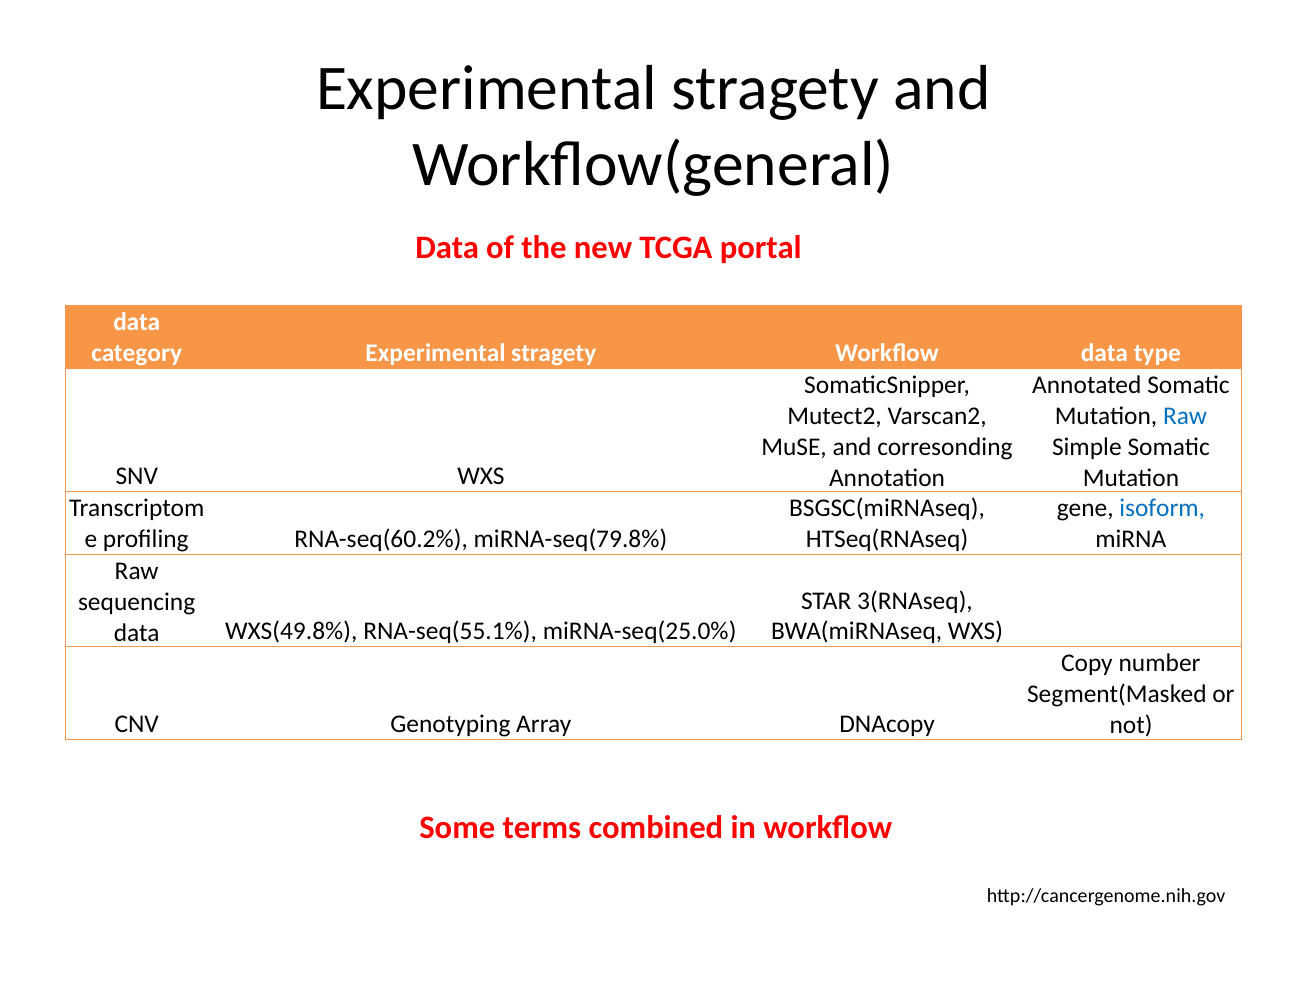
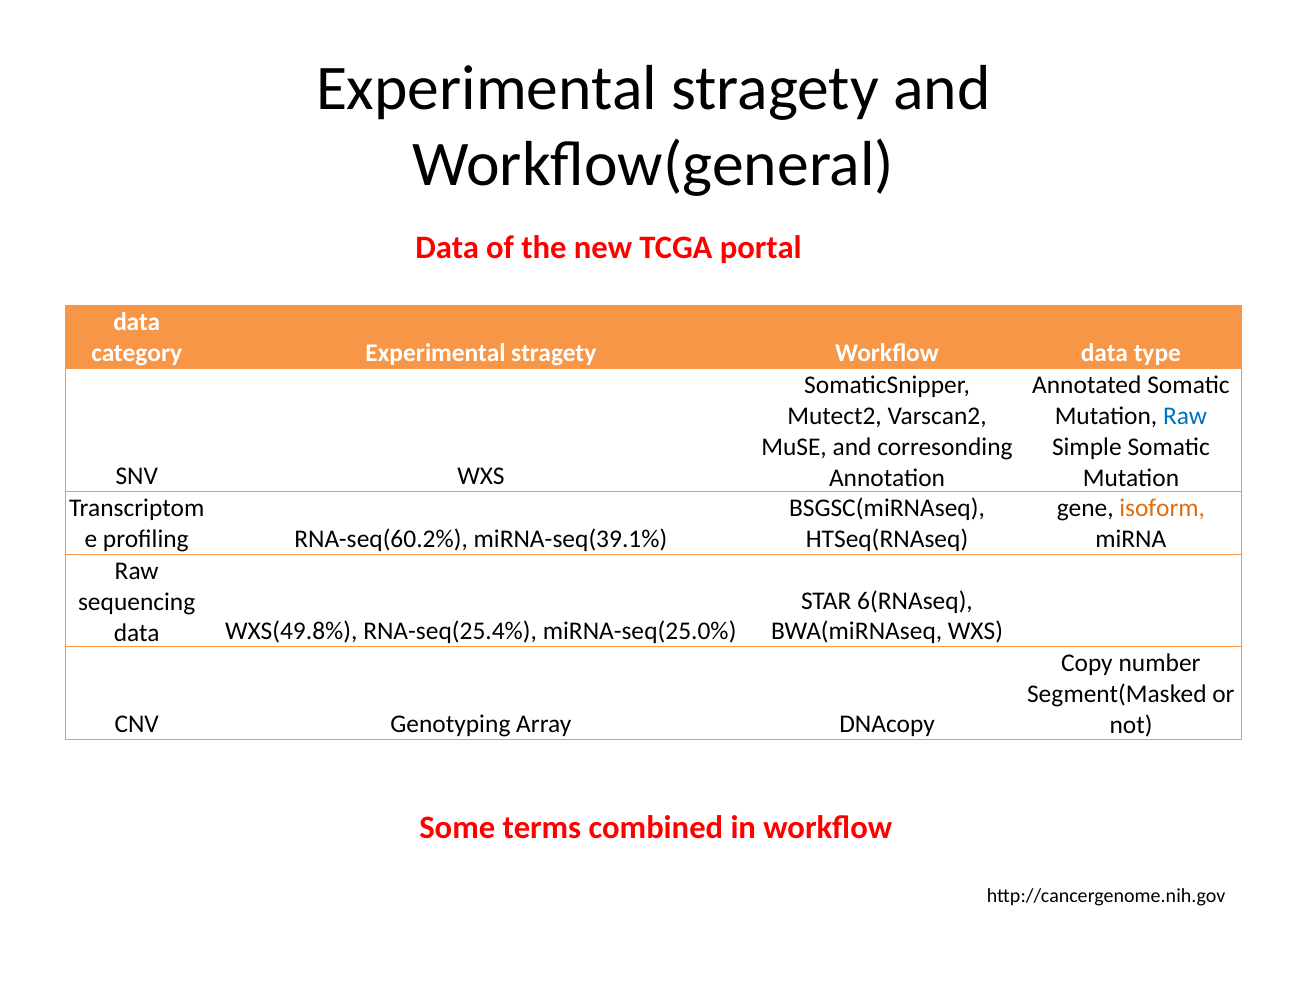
isoform colour: blue -> orange (1162, 508)
miRNA-seq(79.8%: miRNA-seq(79.8% -> miRNA-seq(39.1% (570, 539)
3(RNAseq: 3(RNAseq -> 6(RNAseq (915, 600)
RNA-seq(55.1%: RNA-seq(55.1% -> RNA-seq(25.4% (450, 631)
